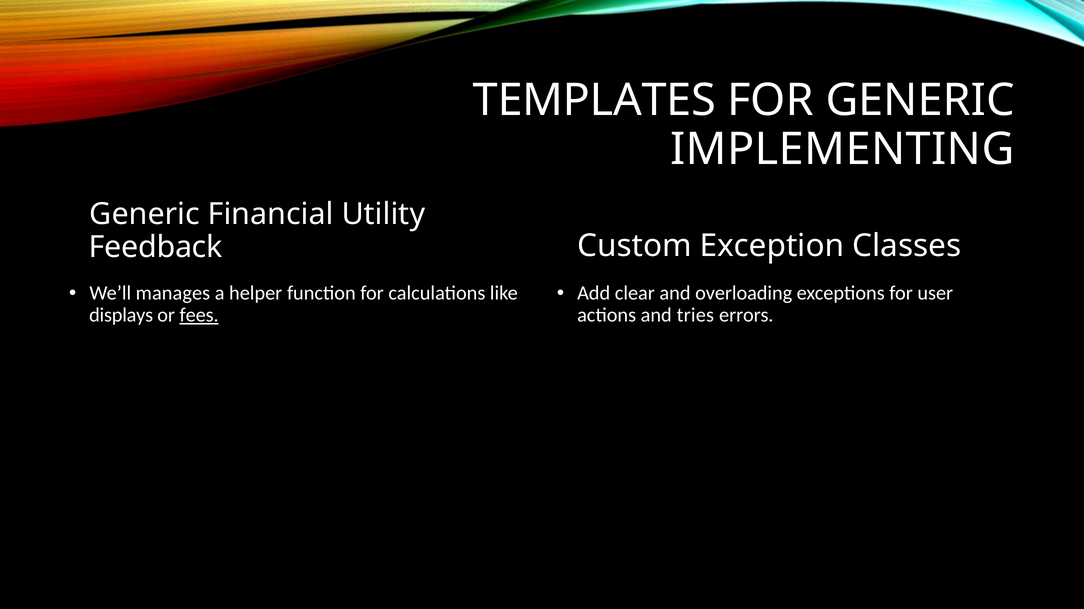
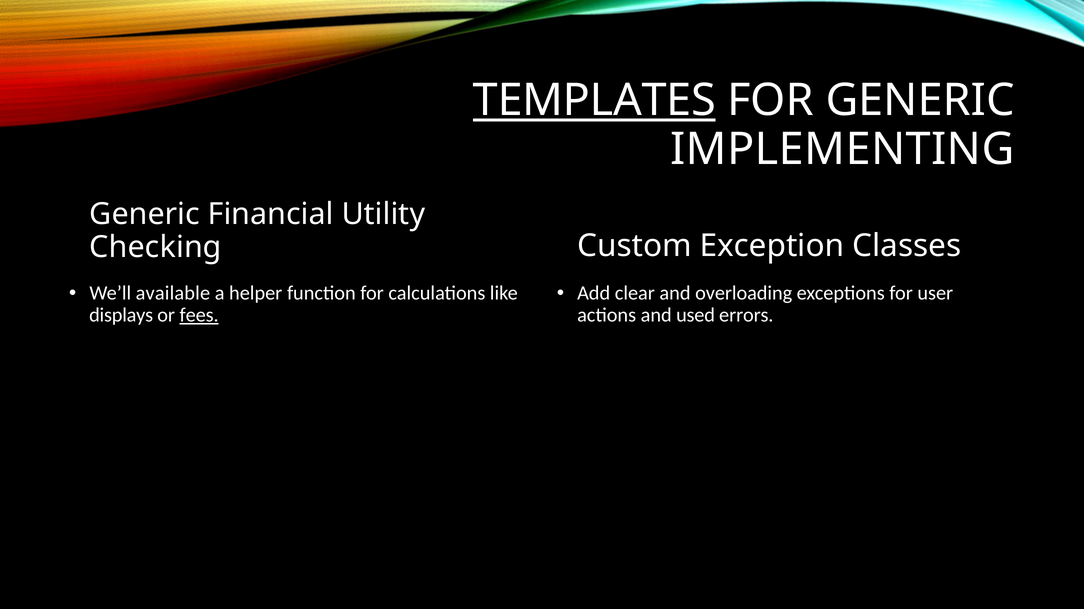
TEMPLATES underline: none -> present (594, 101)
Feedback: Feedback -> Checking (156, 247)
manages: manages -> available (173, 293)
tries: tries -> used (696, 315)
